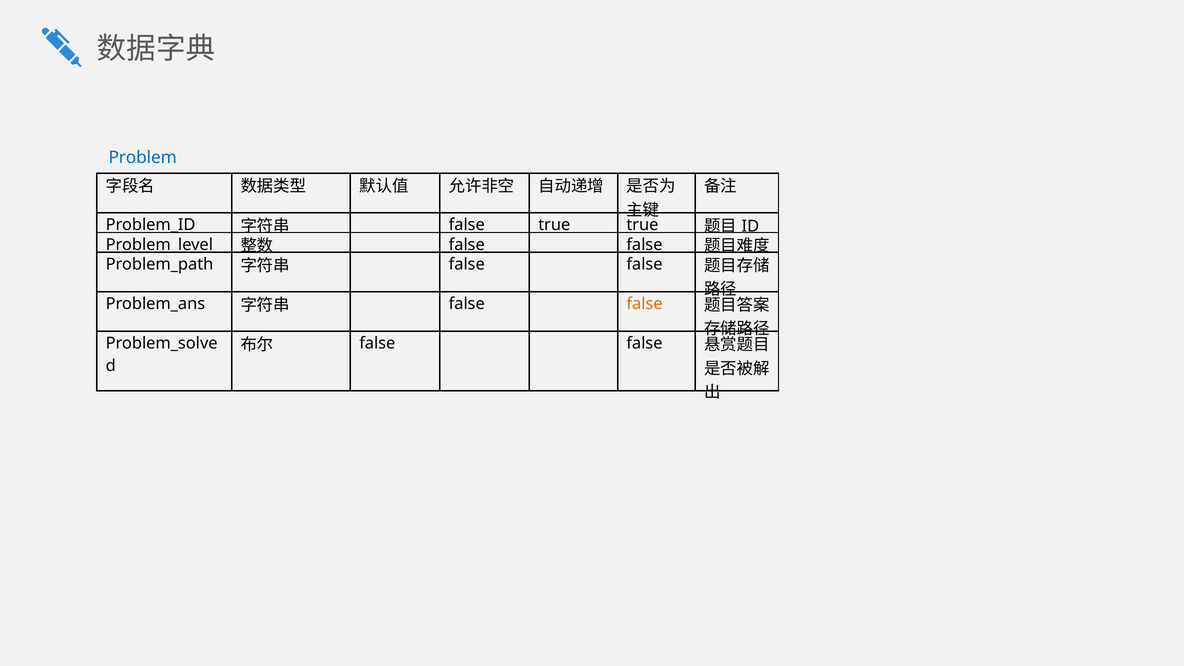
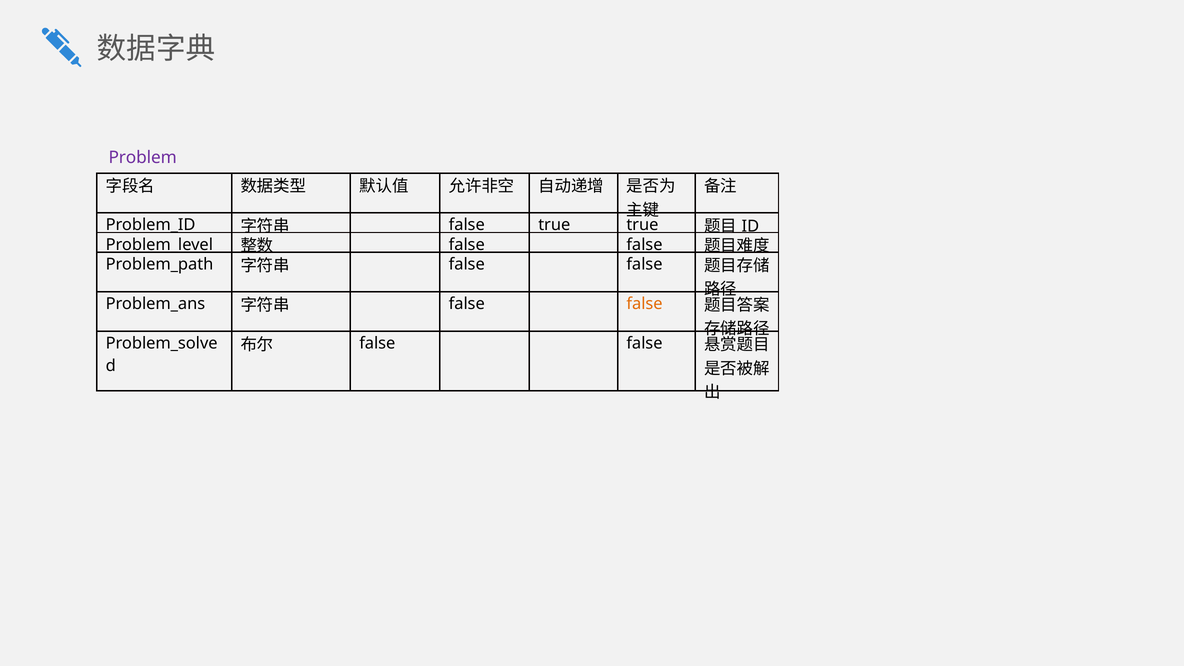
Problem colour: blue -> purple (143, 158)
